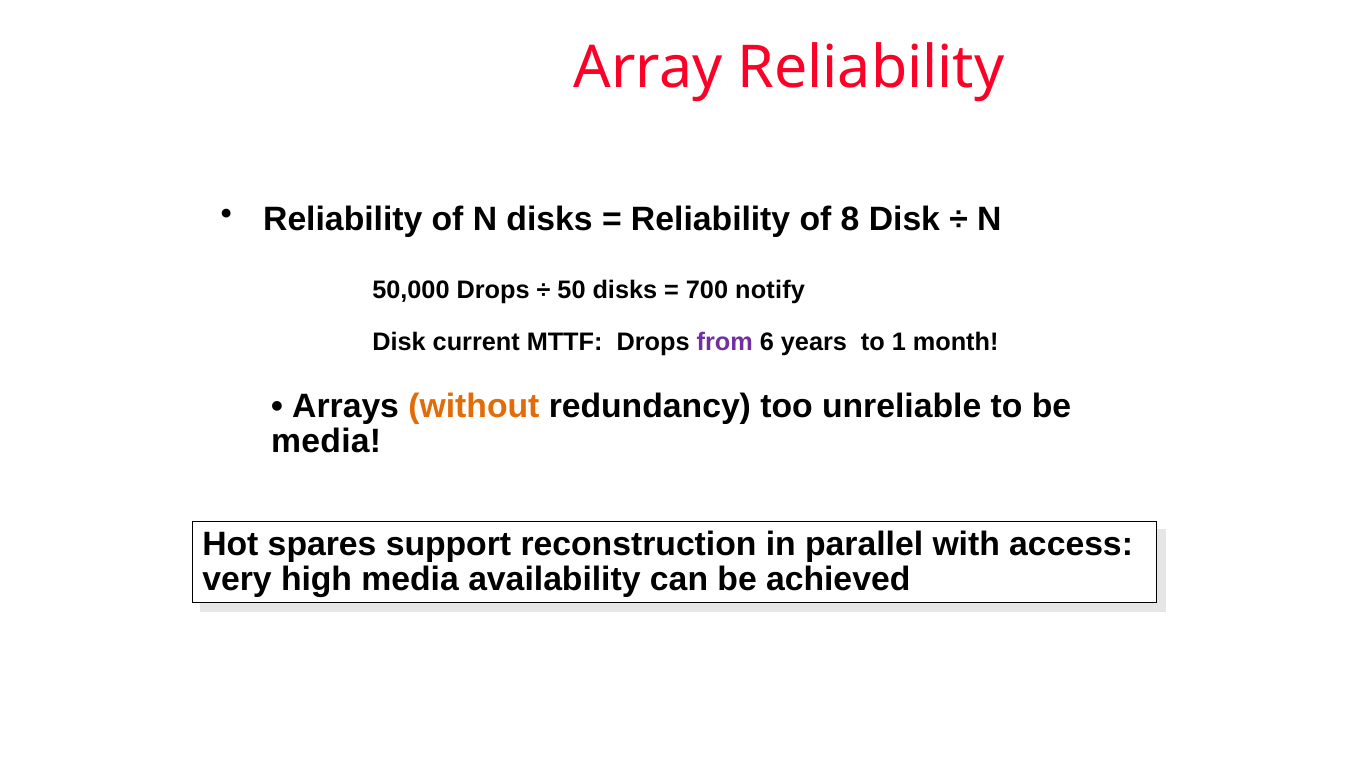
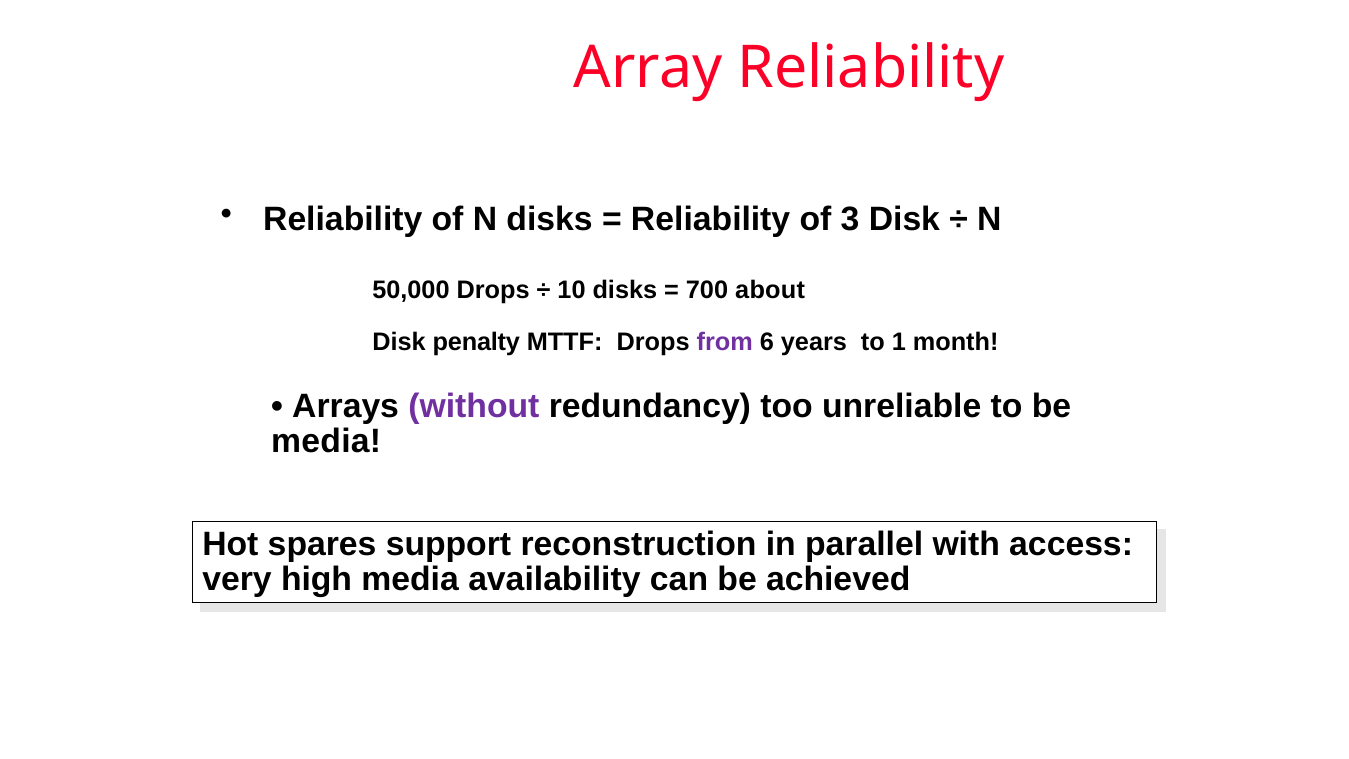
8: 8 -> 3 (850, 220)
50: 50 -> 10 (572, 291)
notify: notify -> about (770, 291)
current: current -> penalty (476, 342)
without colour: orange -> purple (474, 406)
